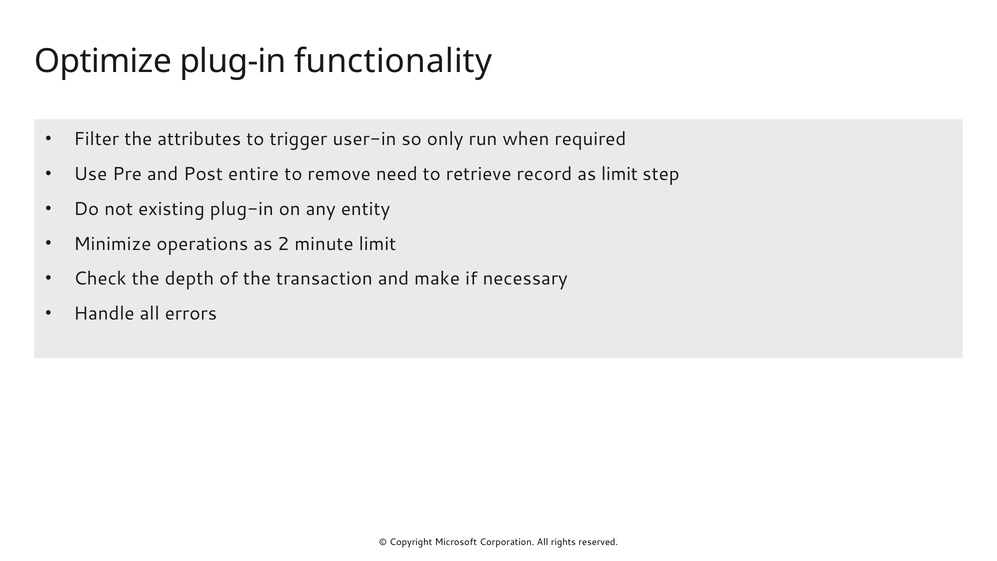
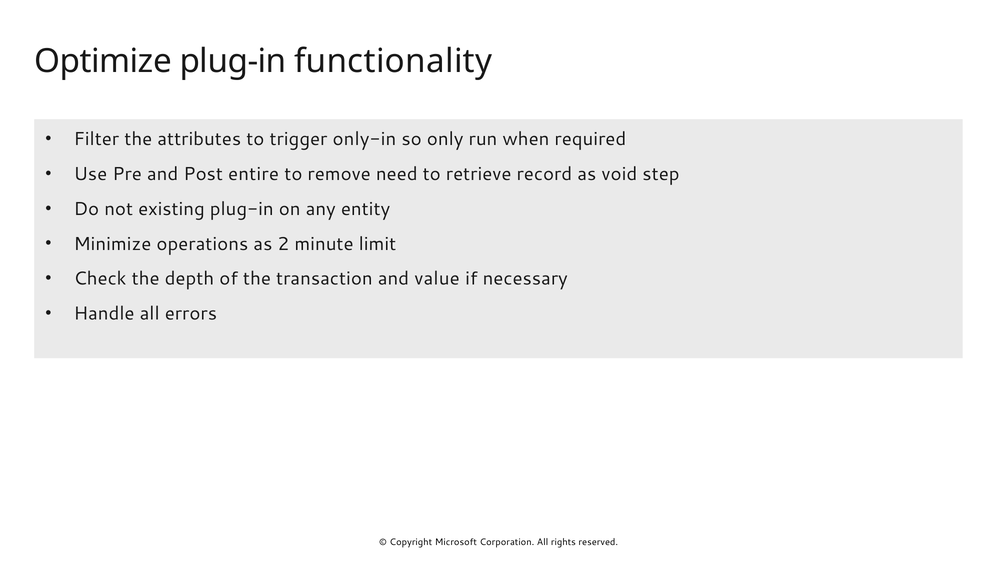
user-in: user-in -> only-in (364, 139)
as limit: limit -> void (619, 174)
make: make -> value (437, 279)
